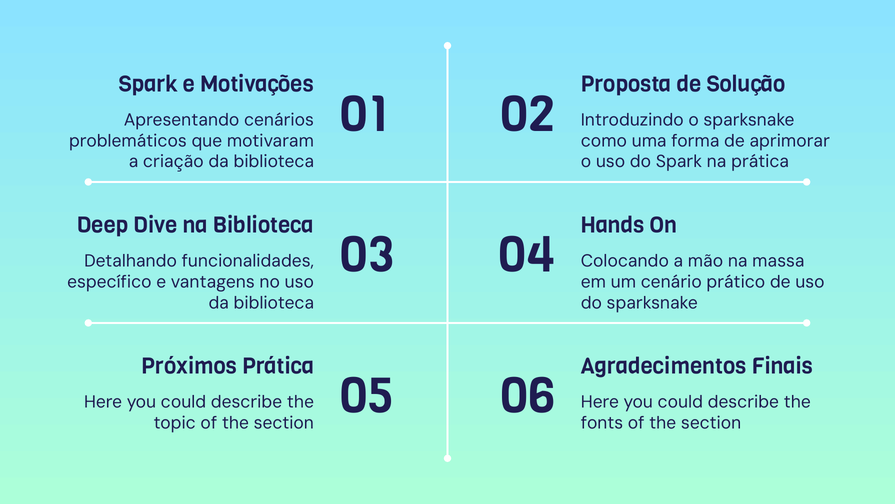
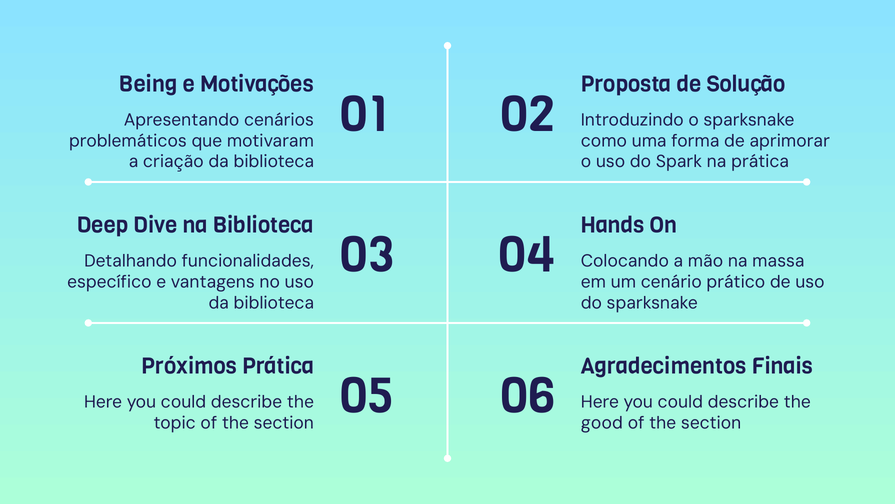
Spark: Spark -> Being (148, 84)
fonts: fonts -> good (602, 423)
